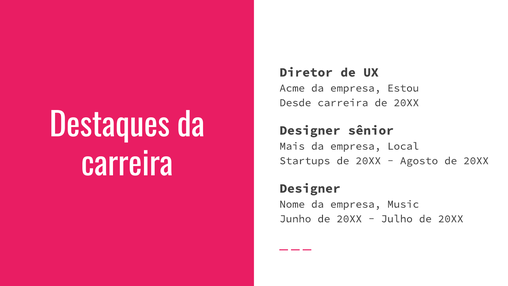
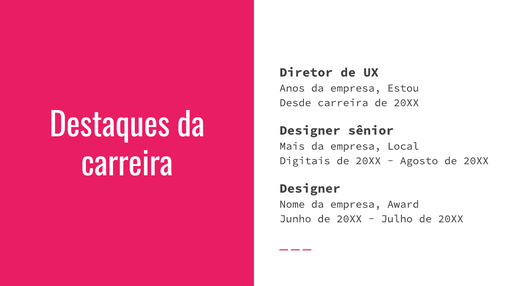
Acme: Acme -> Anos (292, 88)
Startups: Startups -> Digitais (305, 161)
Music: Music -> Award (403, 204)
